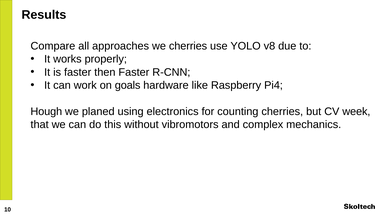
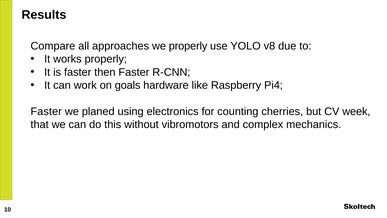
we cherries: cherries -> properly (188, 46)
Hough: Hough -> Faster (46, 111)
